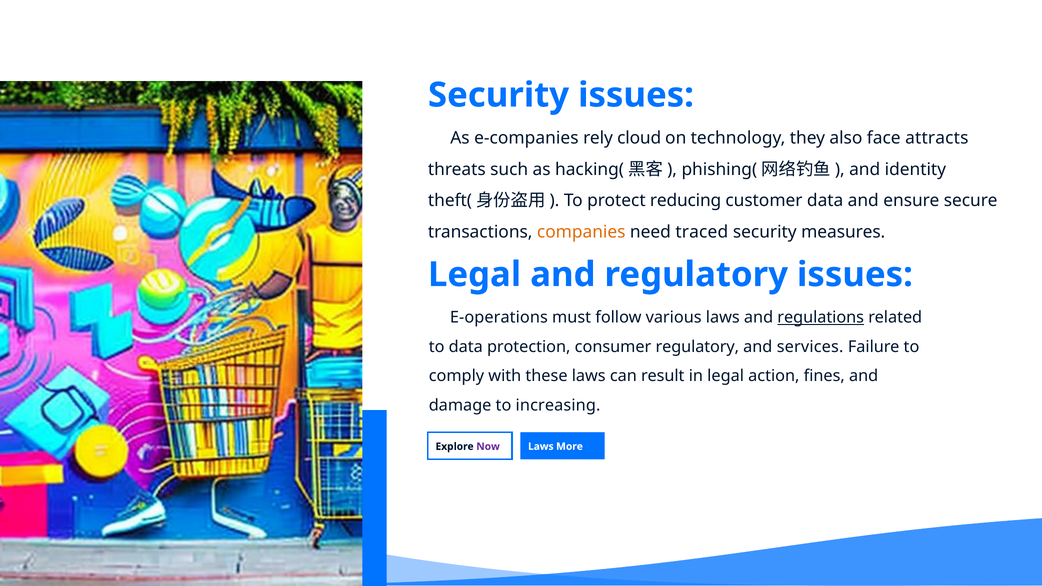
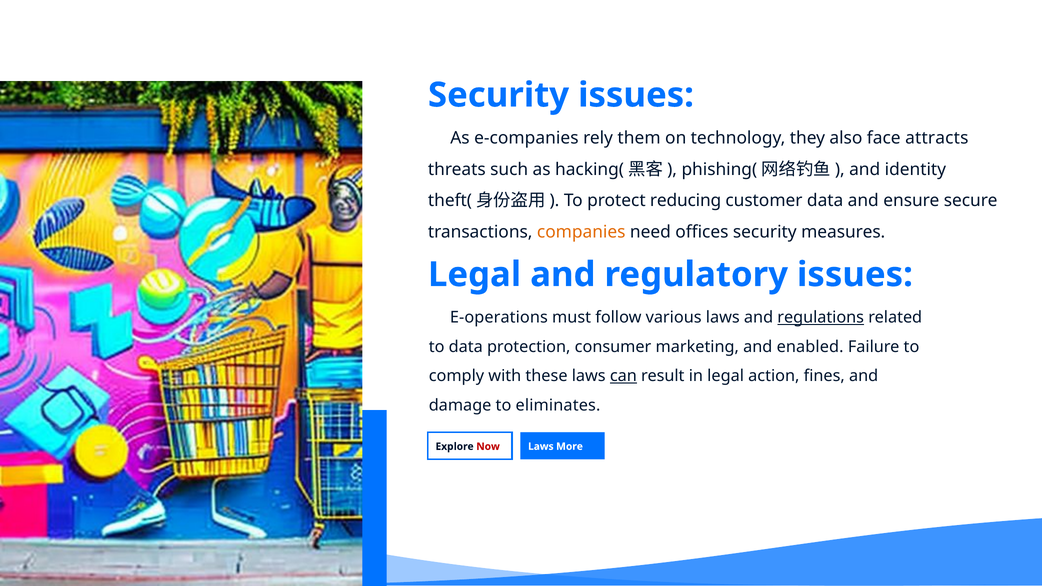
cloud: cloud -> them (639, 138)
traced: traced -> offices (702, 232)
consumer regulatory: regulatory -> marketing (697, 347)
services: services -> enabled (810, 347)
can underline: none -> present (623, 376)
increasing: increasing -> eliminates (558, 405)
Now colour: purple -> red (488, 447)
